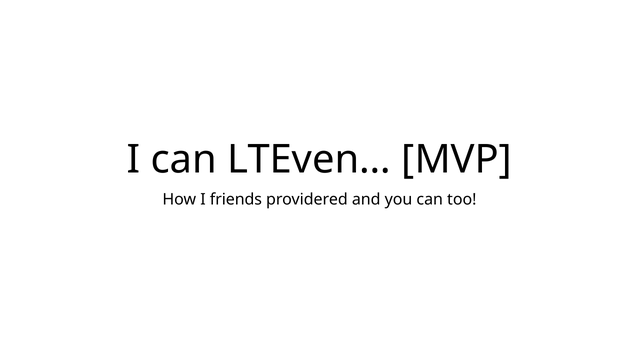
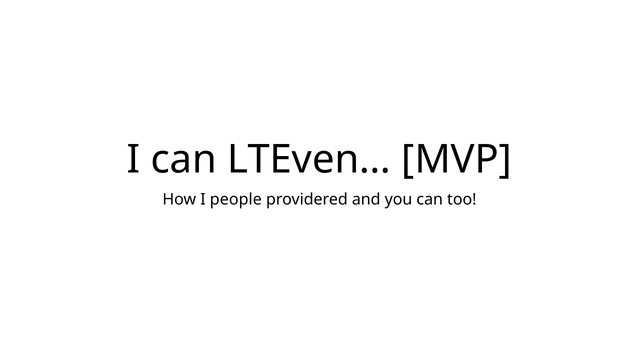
friends: friends -> people (236, 200)
